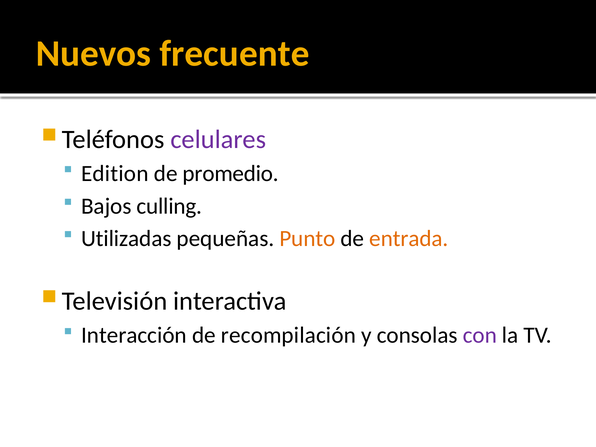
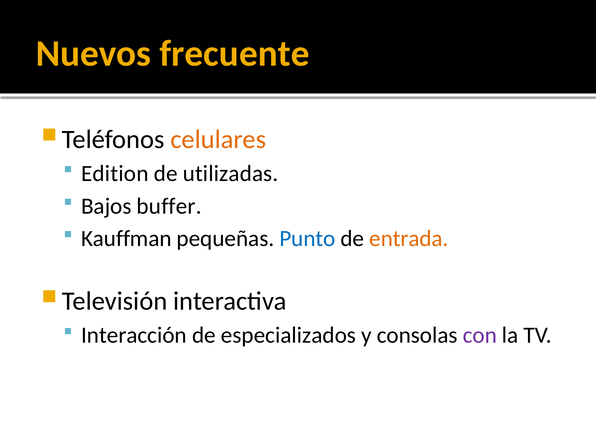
celulares colour: purple -> orange (218, 139)
promedio: promedio -> utilizadas (231, 174)
culling: culling -> buffer (169, 206)
Utilizadas: Utilizadas -> Kauffman (126, 239)
Punto colour: orange -> blue (307, 239)
recompilación: recompilación -> especializados (288, 335)
